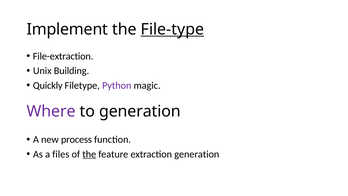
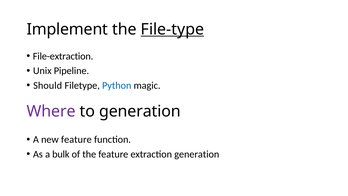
Building: Building -> Pipeline (71, 71)
Quickly: Quickly -> Should (48, 85)
Python colour: purple -> blue (117, 85)
new process: process -> feature (76, 139)
files: files -> bulk (61, 154)
the underline: present -> none (89, 154)
